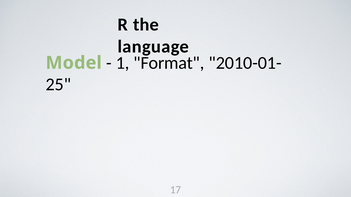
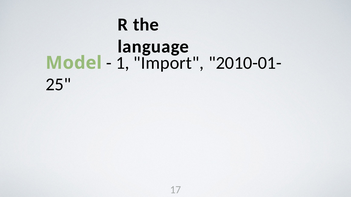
Format: Format -> Import (169, 63)
